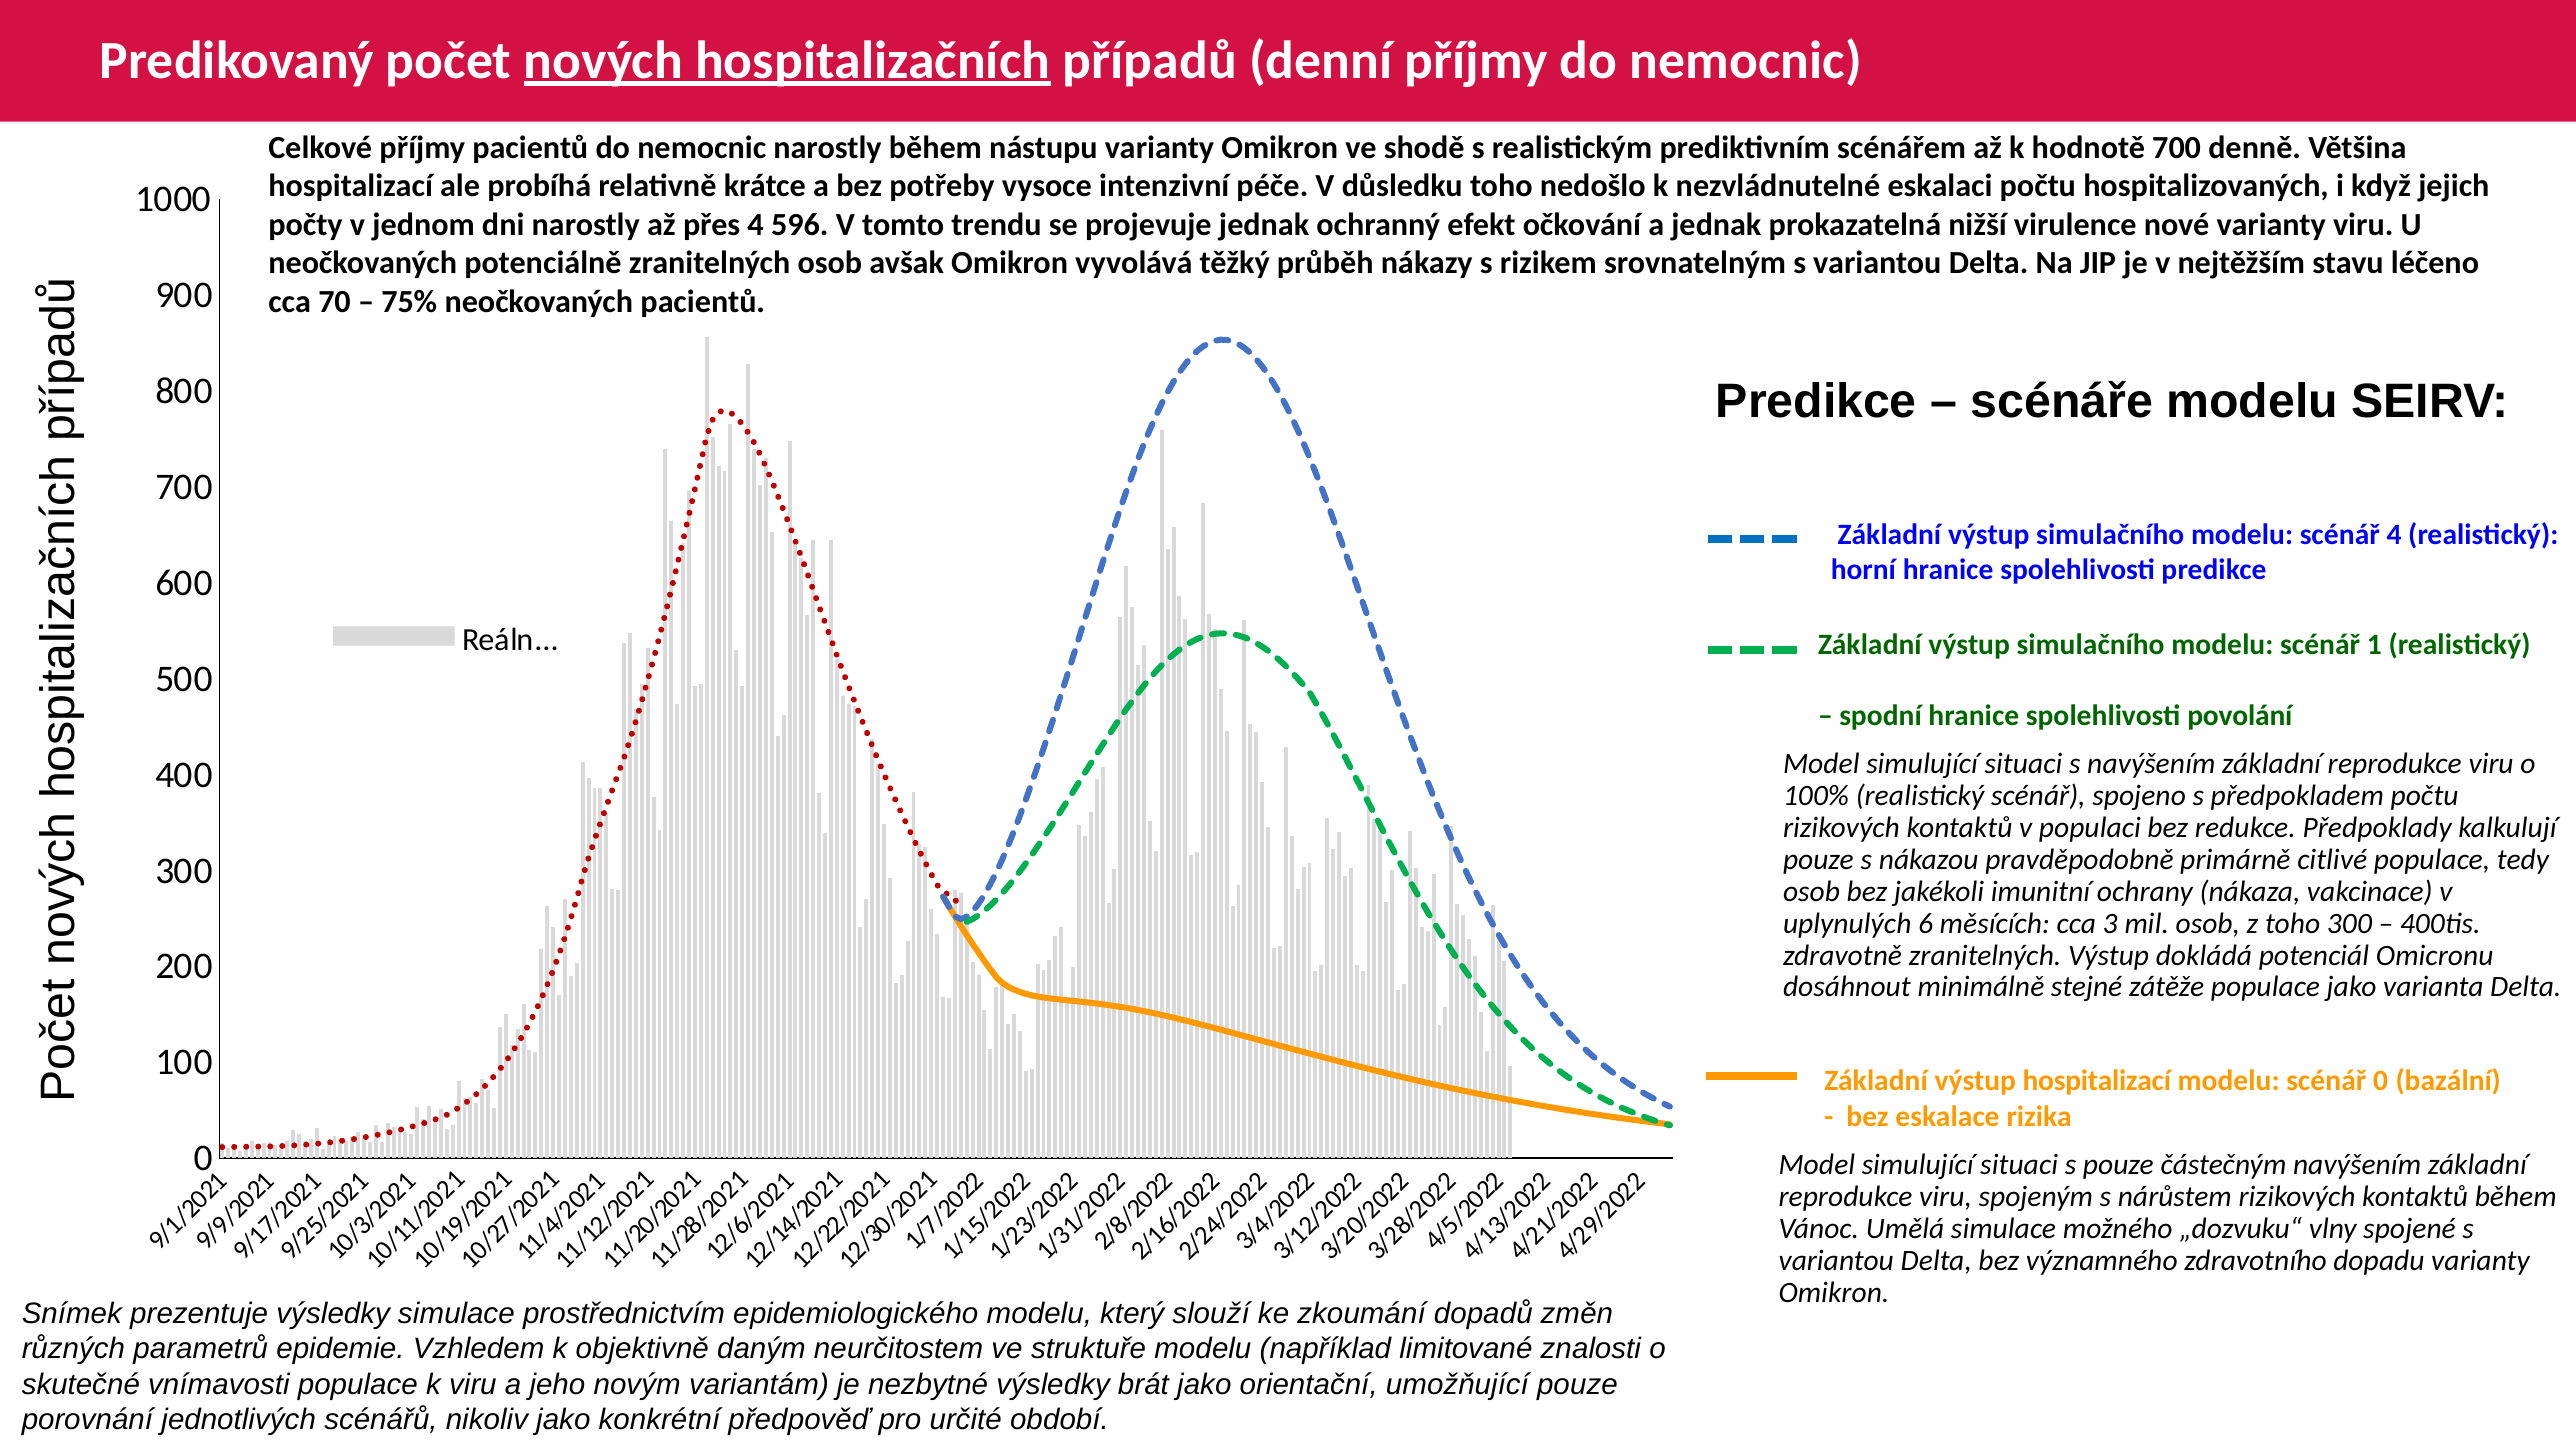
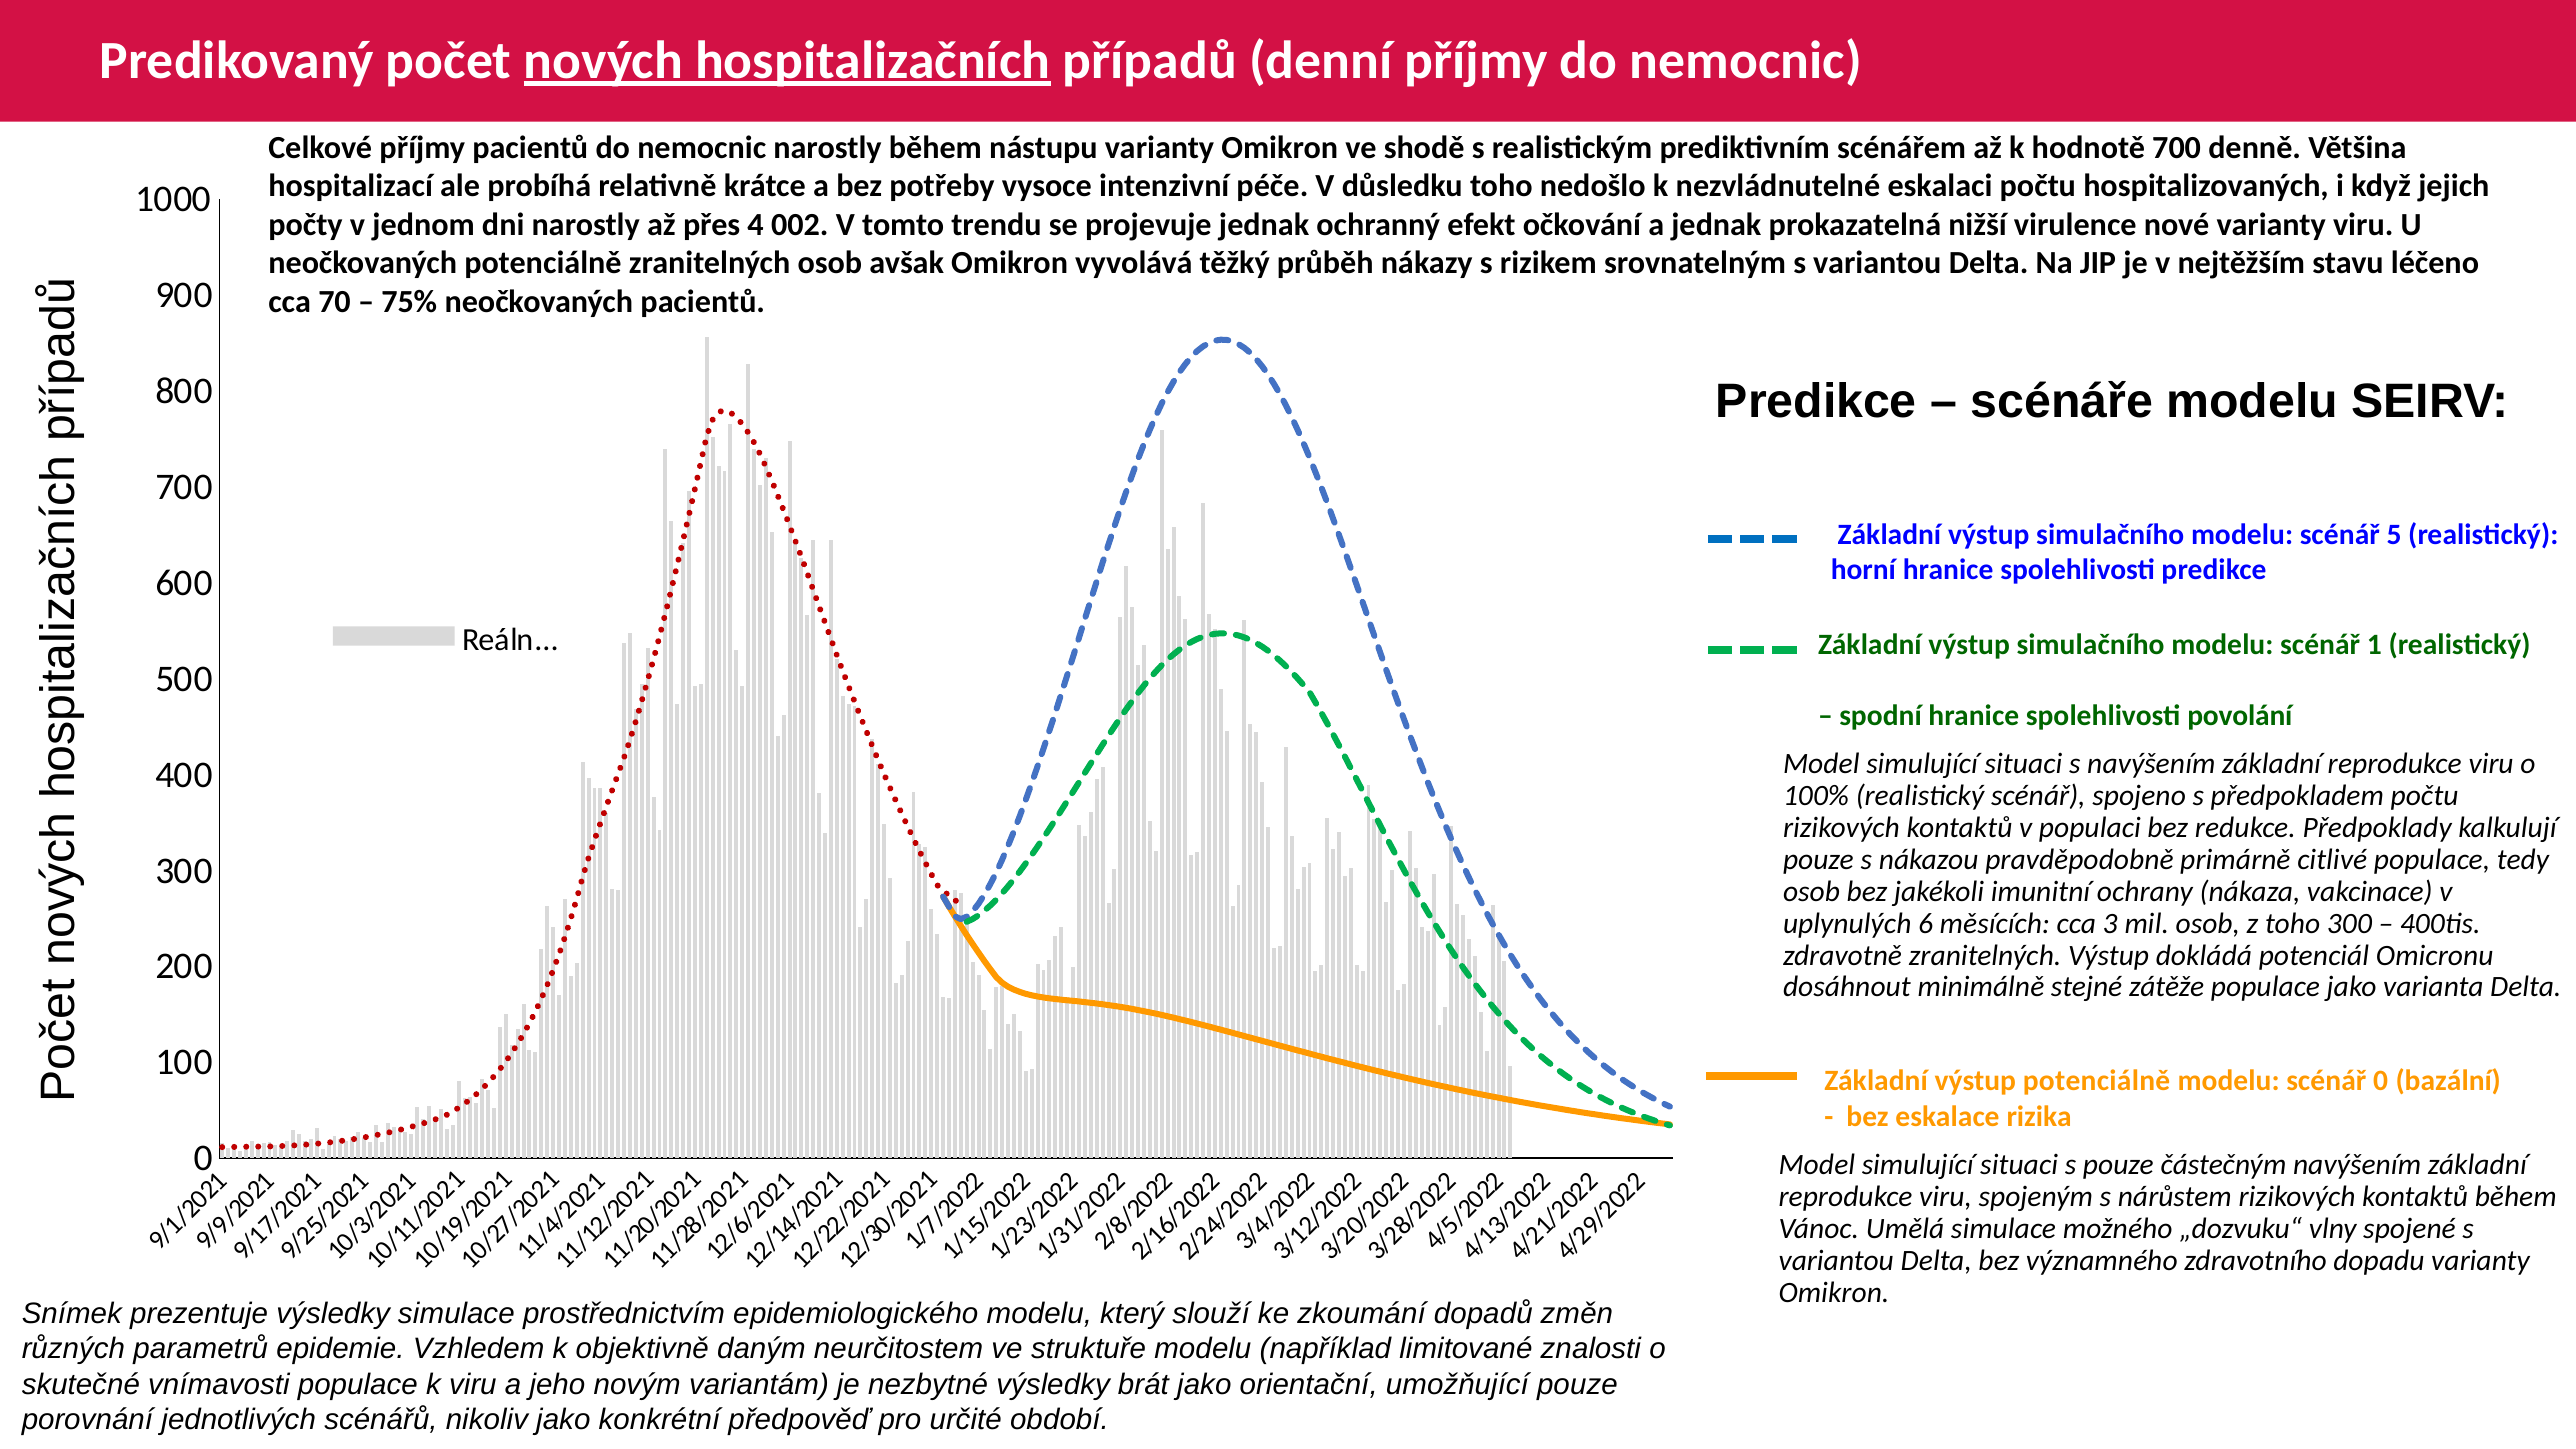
596: 596 -> 002 (800, 225)
scénář 4: 4 -> 5 (2394, 535)
výstup hospitalizací: hospitalizací -> potenciálně (2097, 1081)
